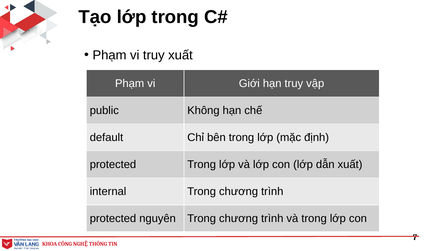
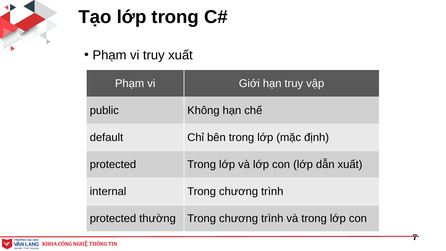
nguyên: nguyên -> thường (158, 218)
